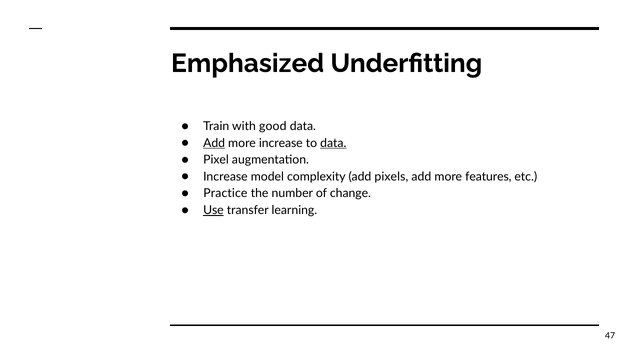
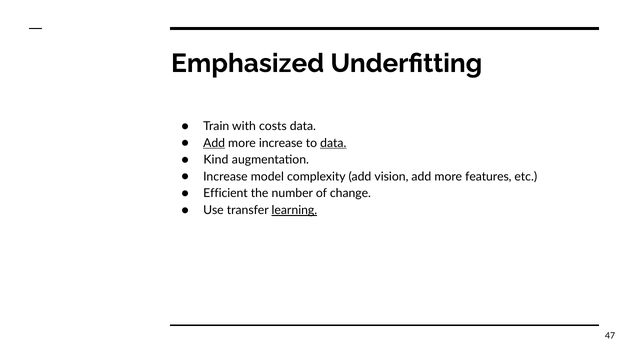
good: good -> costs (273, 126)
Pixel: Pixel -> Kind (216, 160)
pixels: pixels -> vision (391, 177)
Practice: Practice -> Efficient (225, 194)
Use underline: present -> none (213, 210)
learning underline: none -> present (294, 210)
